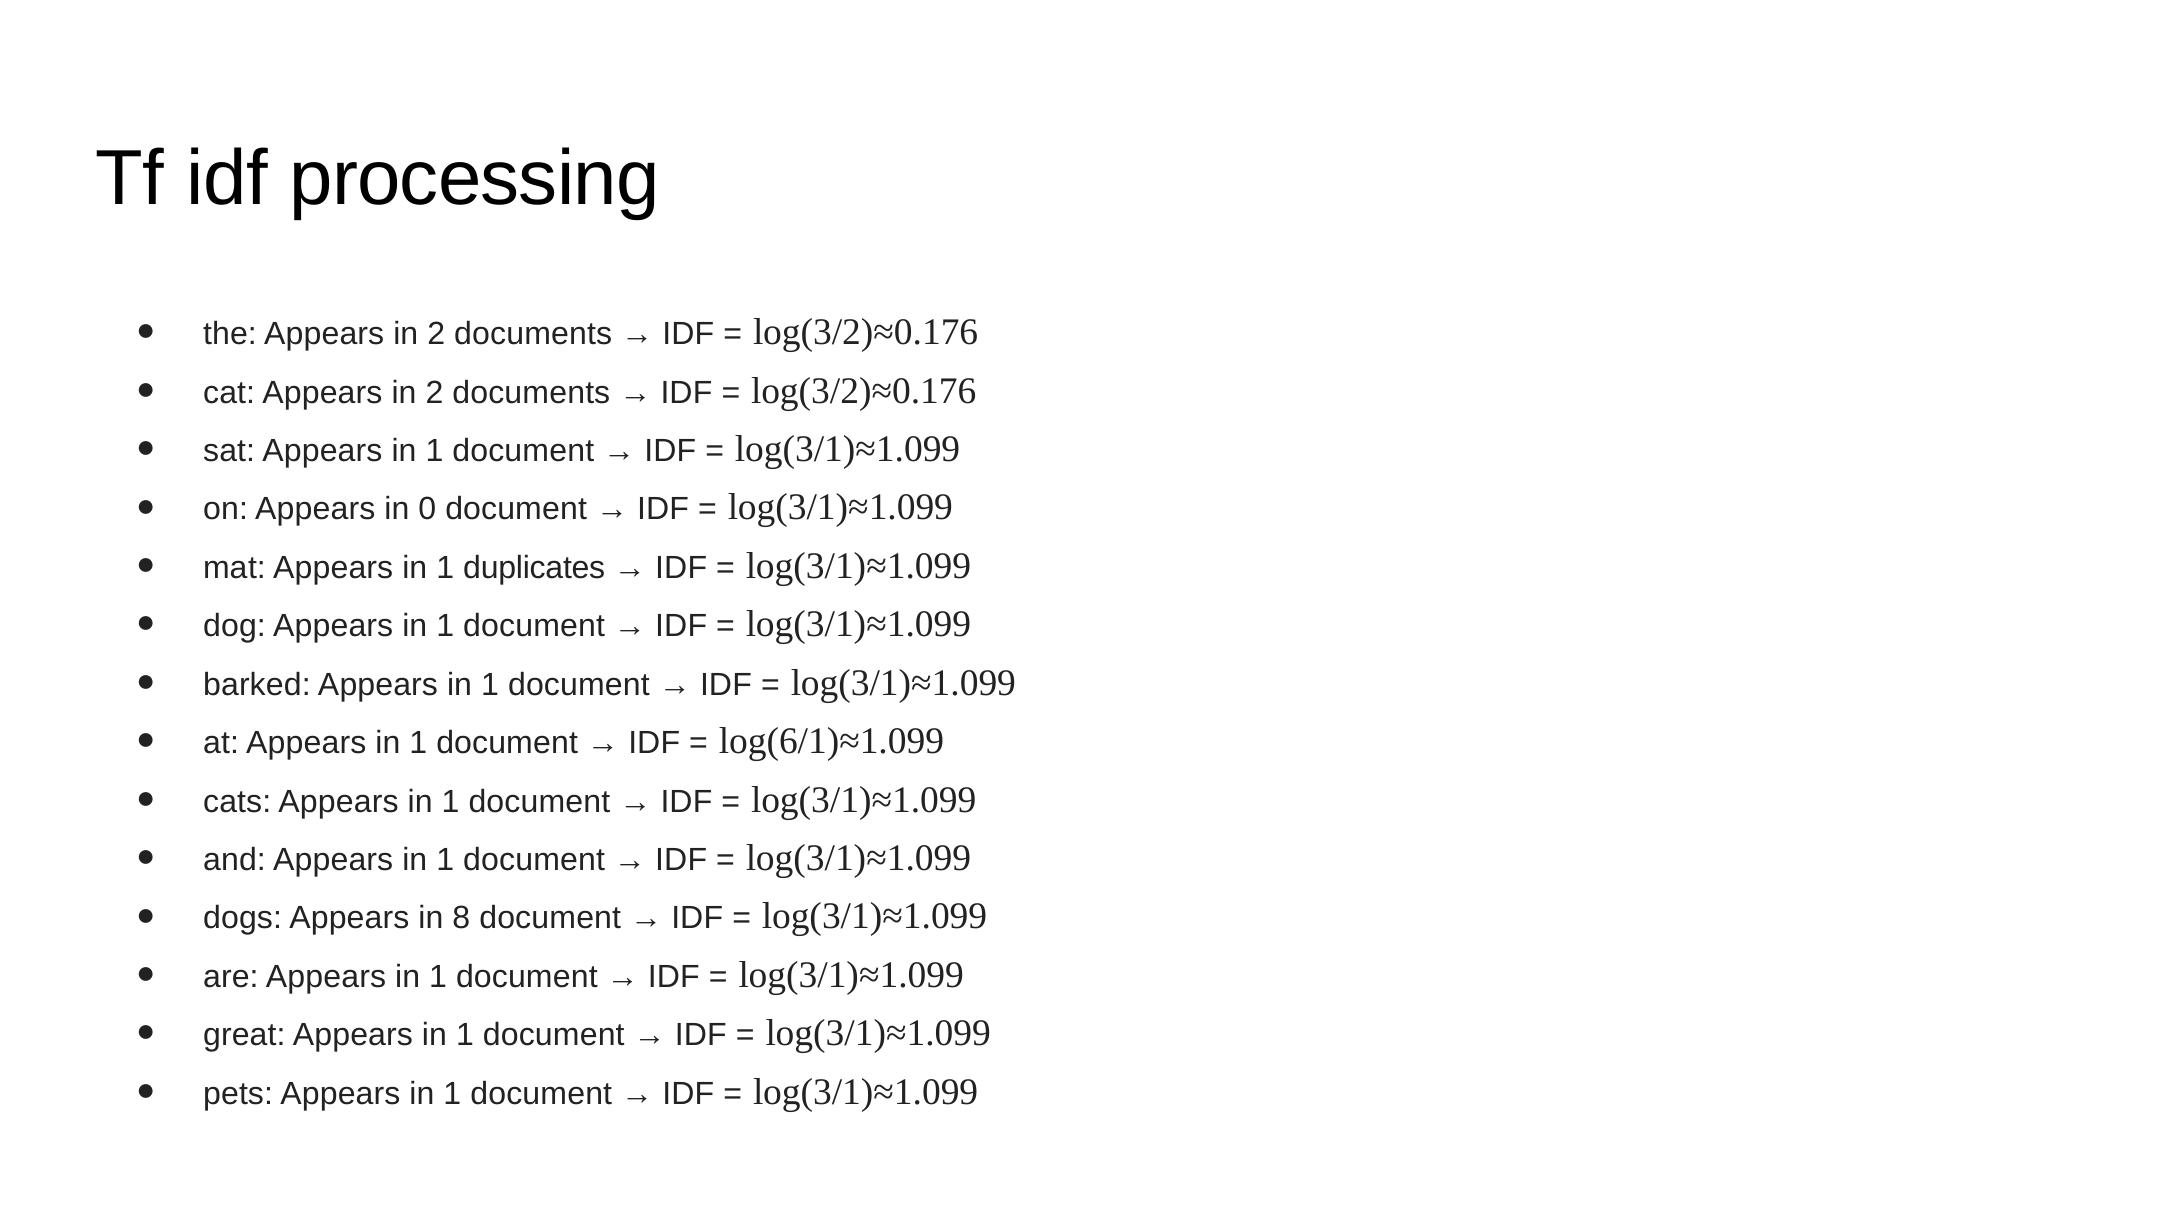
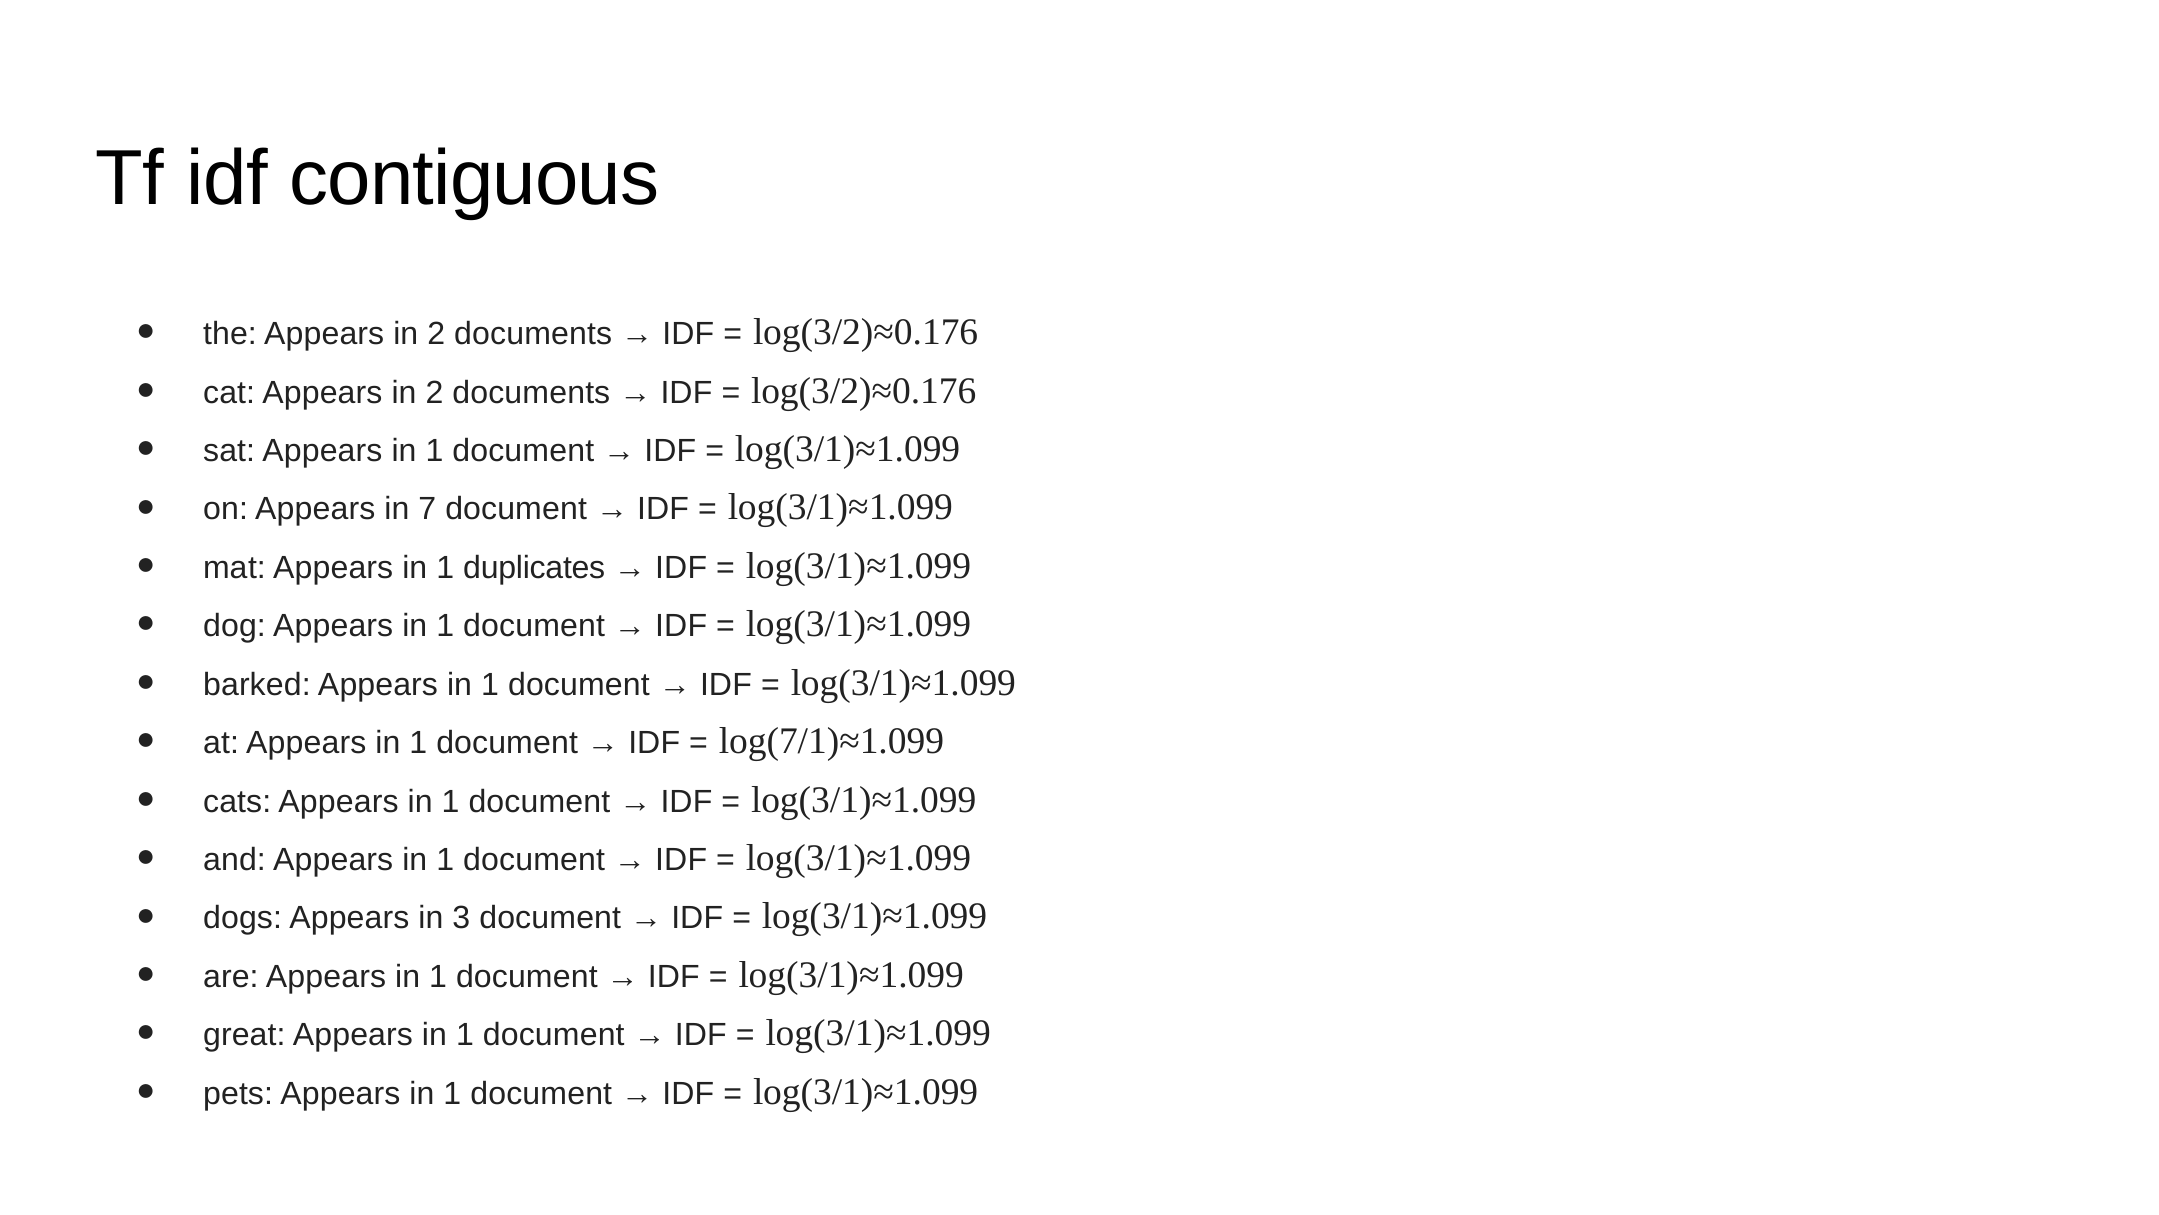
processing: processing -> contiguous (475, 179)
0: 0 -> 7 (427, 509)
log(6/1)≈1.099: log(6/1)≈1.099 -> log(7/1)≈1.099 (831, 741)
8: 8 -> 3 (461, 918)
